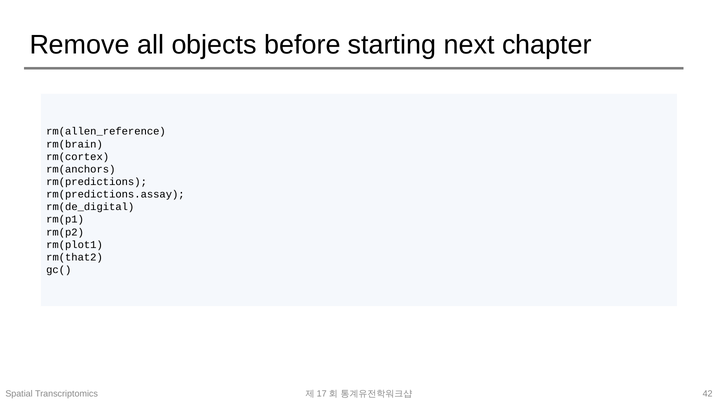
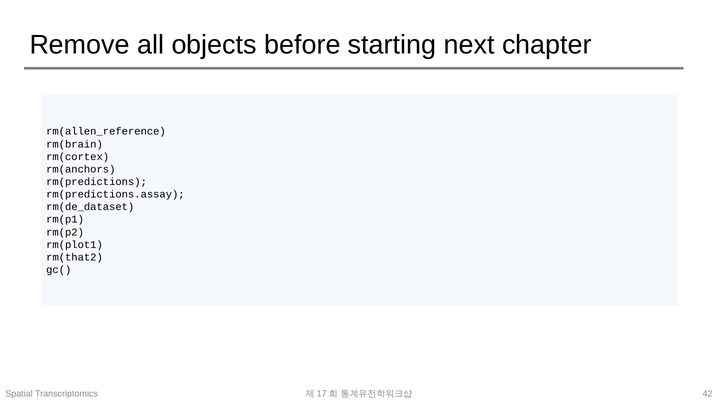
rm(de_digital: rm(de_digital -> rm(de_dataset (90, 207)
